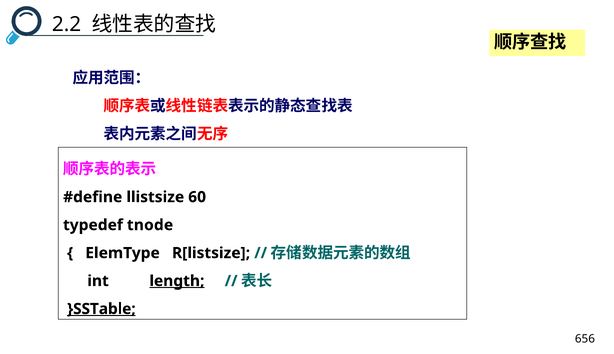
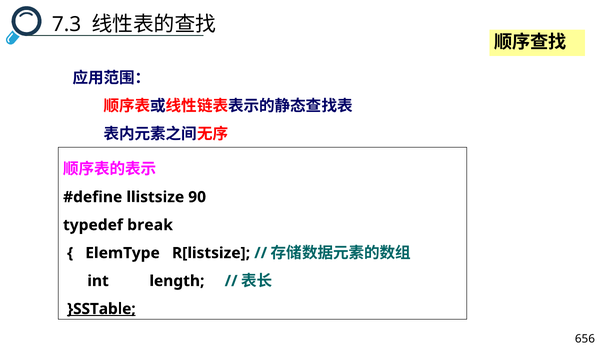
2.2: 2.2 -> 7.3 (67, 25)
60: 60 -> 90 (197, 197)
tnode: tnode -> break (150, 225)
length underline: present -> none (177, 281)
